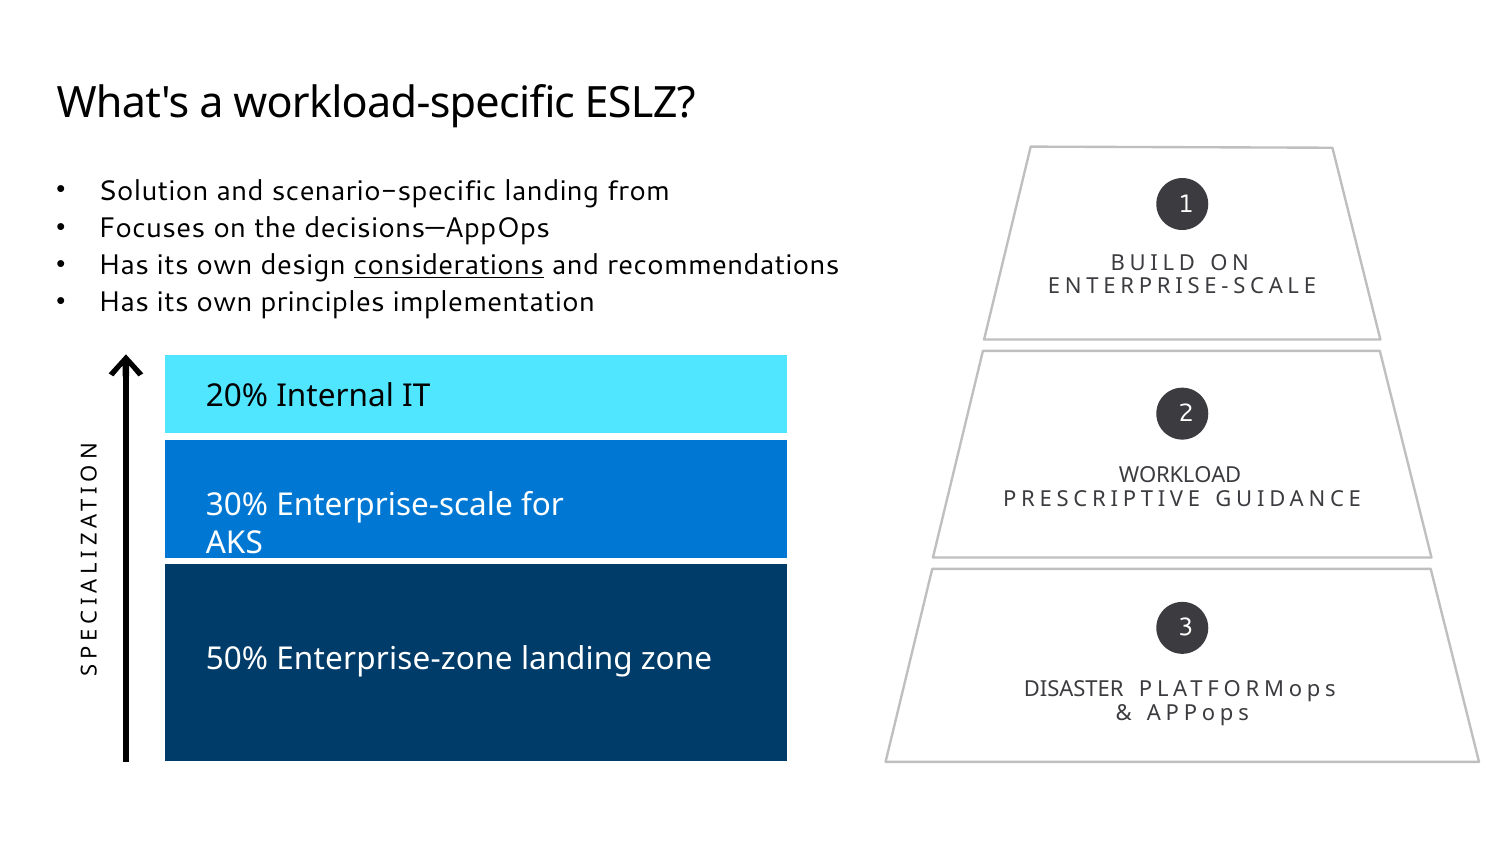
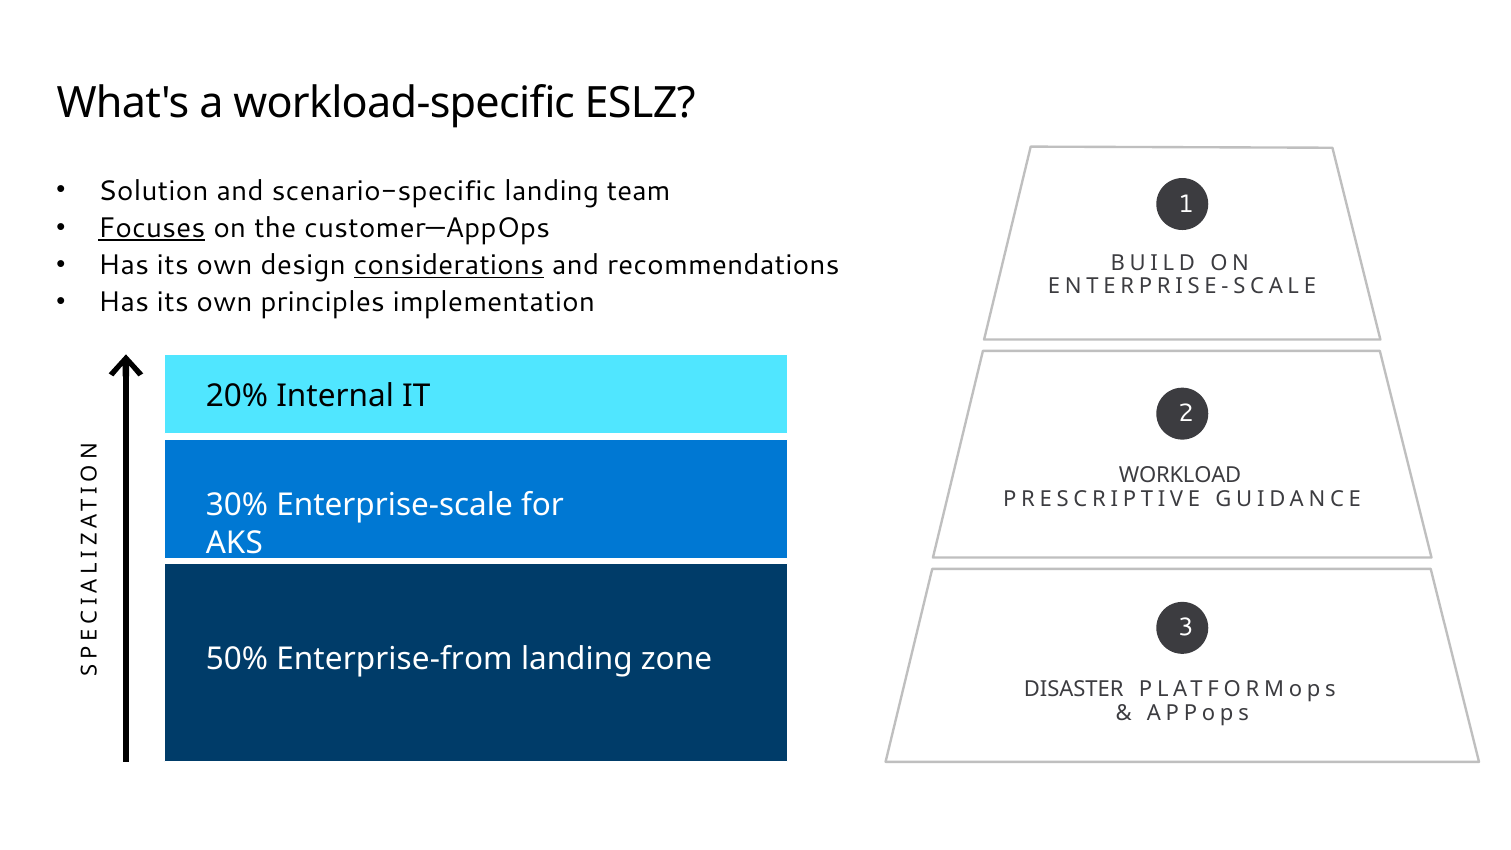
from: from -> team (639, 191)
Focuses underline: none -> present (152, 228)
decisions—AppOps: decisions—AppOps -> customer—AppOps (427, 228)
Enterprise-zone: Enterprise-zone -> Enterprise-from (394, 659)
